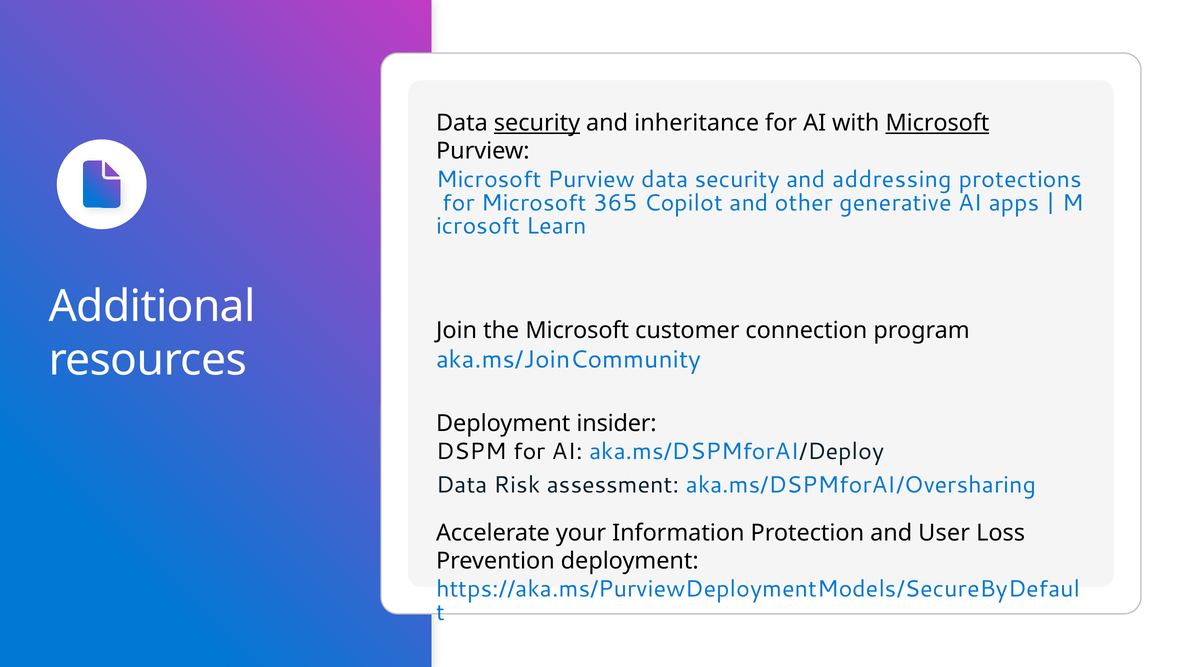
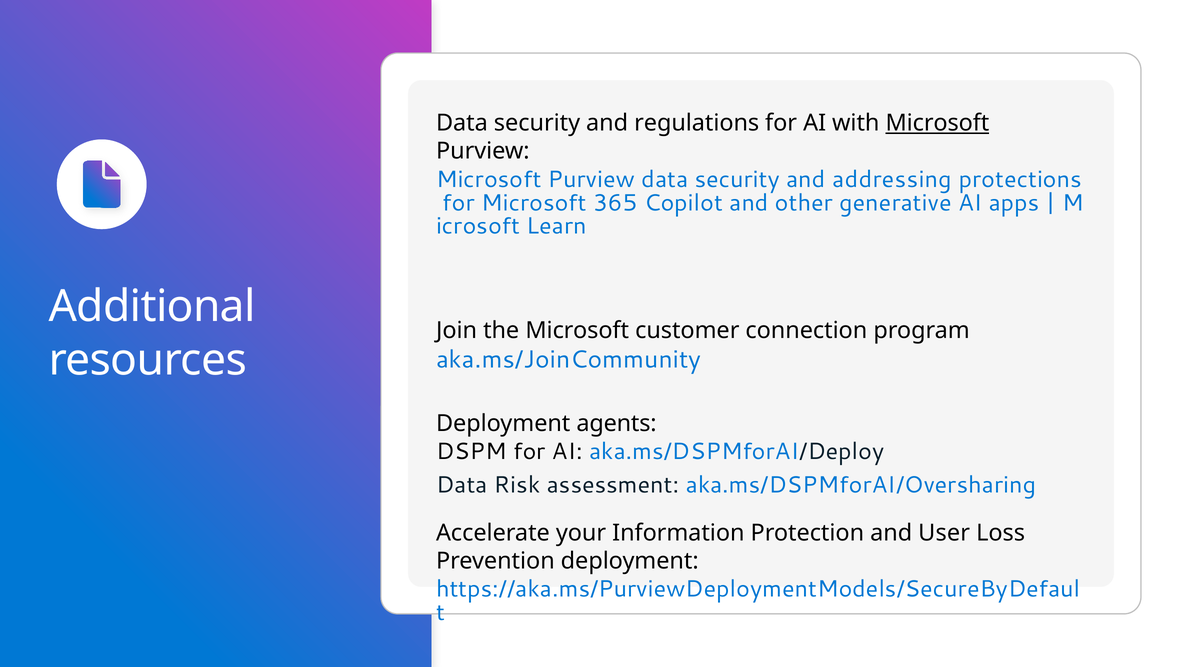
security underline: present -> none (537, 123)
inheritance: inheritance -> regulations (697, 123)
insider: insider -> agents (617, 424)
